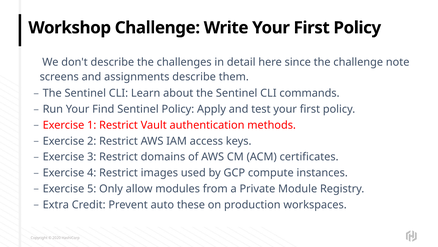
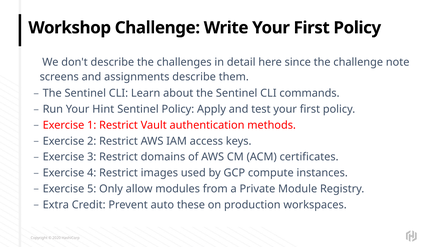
Find: Find -> Hint (103, 109)
